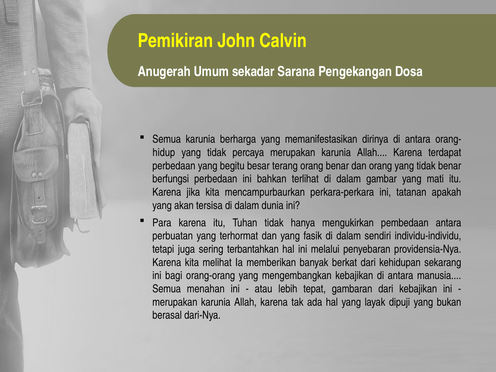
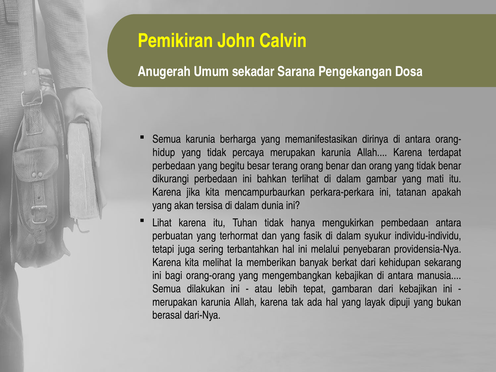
berfungsi: berfungsi -> dikurangi (171, 179)
Para: Para -> Lihat (162, 223)
sendiri: sendiri -> syukur (378, 236)
menahan: menahan -> dilakukan (206, 289)
